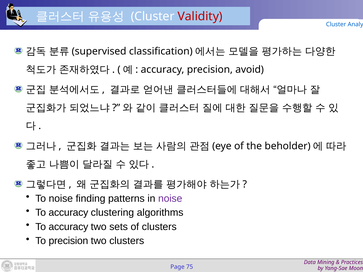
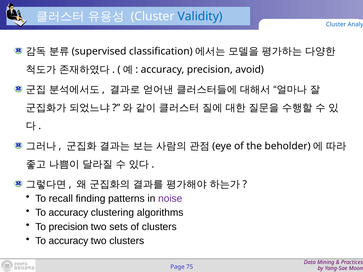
Validity colour: red -> blue (200, 16)
To noise: noise -> recall (61, 199)
accuracy: accuracy -> precision (68, 227)
precision: precision -> accuracy (68, 241)
